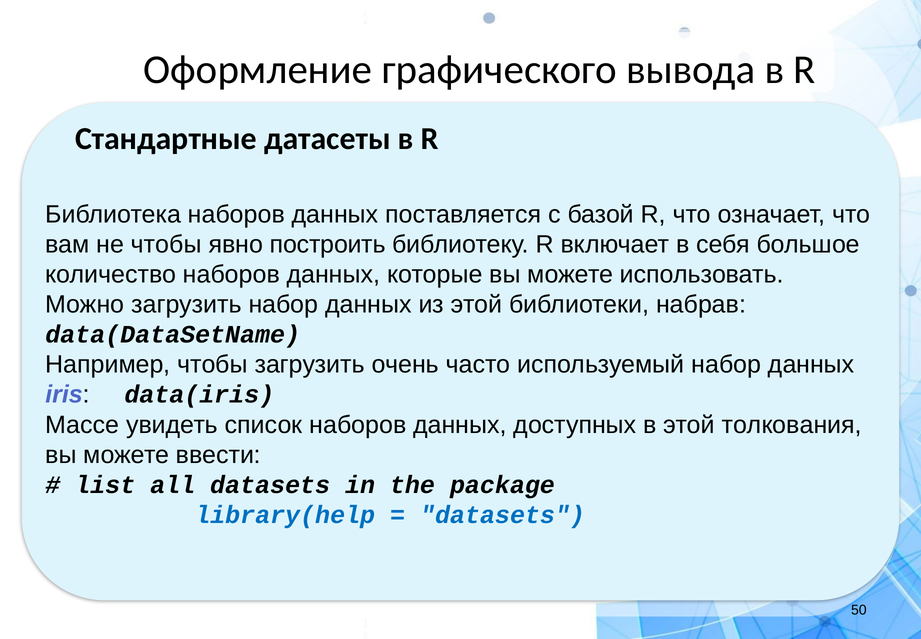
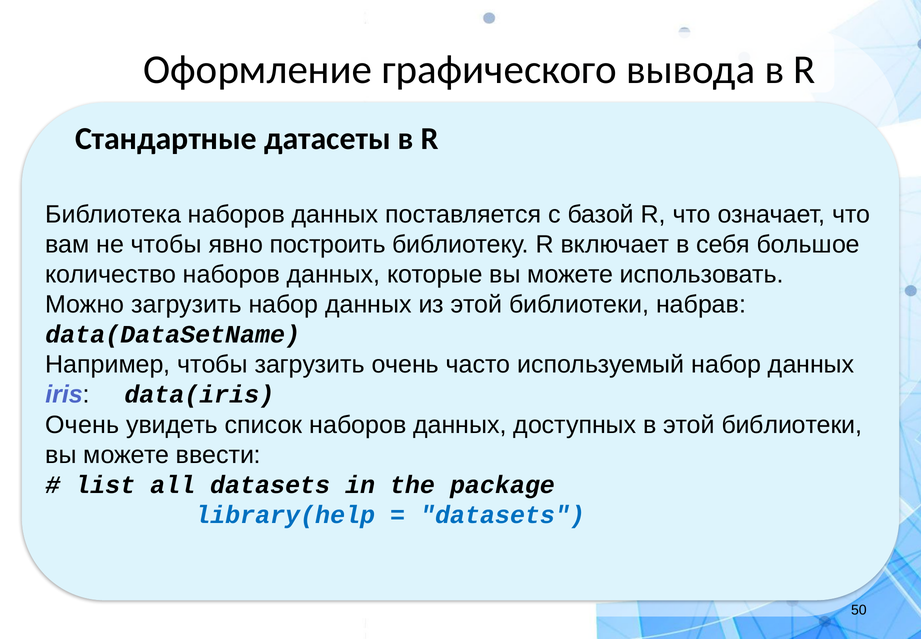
Массе: Массе -> Очень (82, 424)
в этой толкования: толкования -> библиотеки (792, 424)
